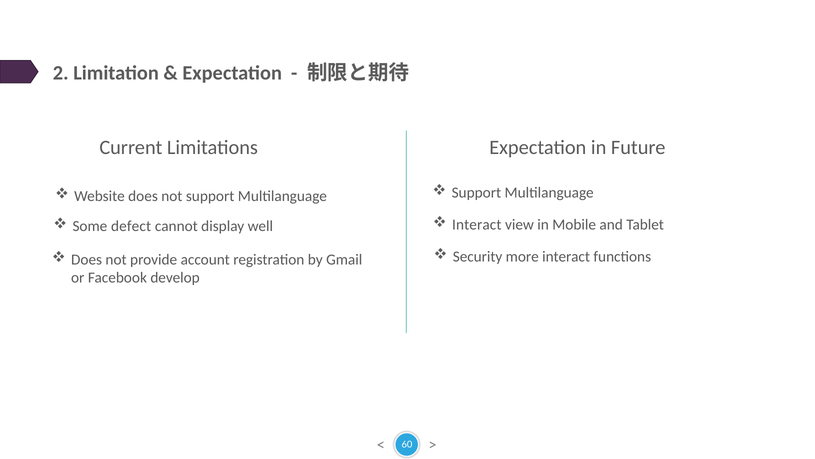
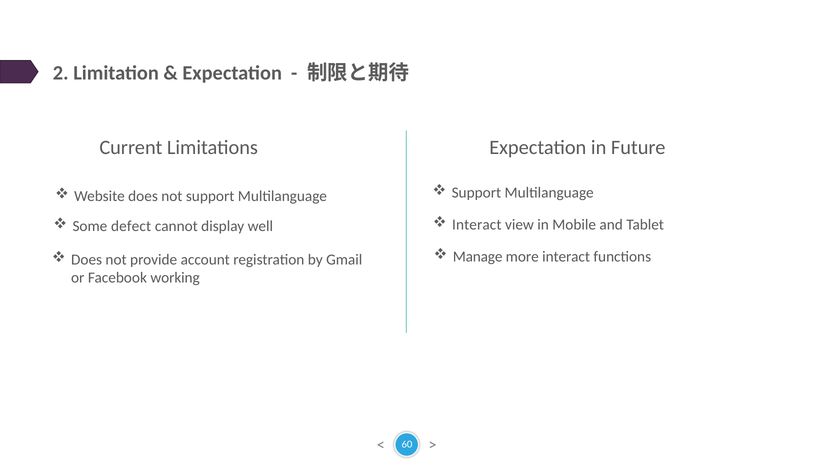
Security: Security -> Manage (478, 256)
develop: develop -> working (175, 278)
